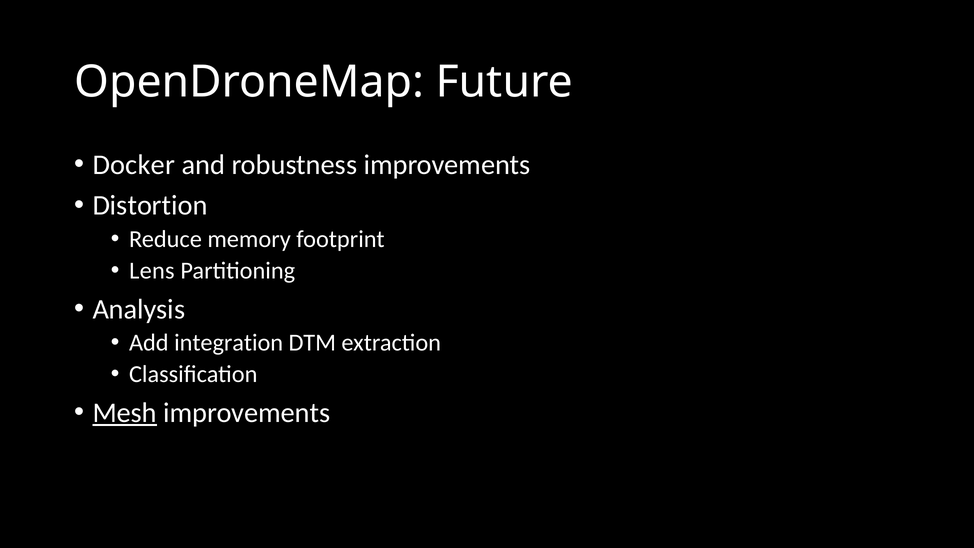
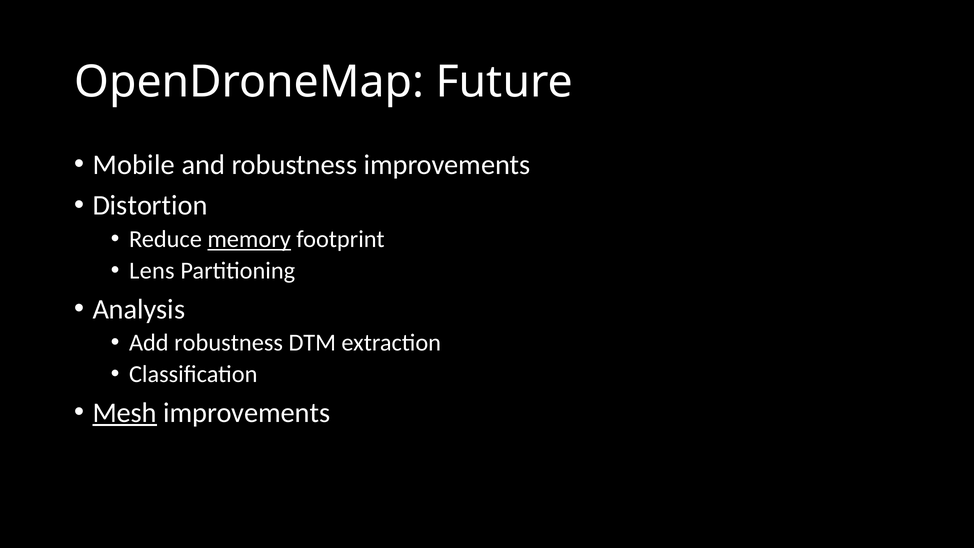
Docker: Docker -> Mobile (134, 165)
memory underline: none -> present (249, 239)
Add integration: integration -> robustness (229, 343)
